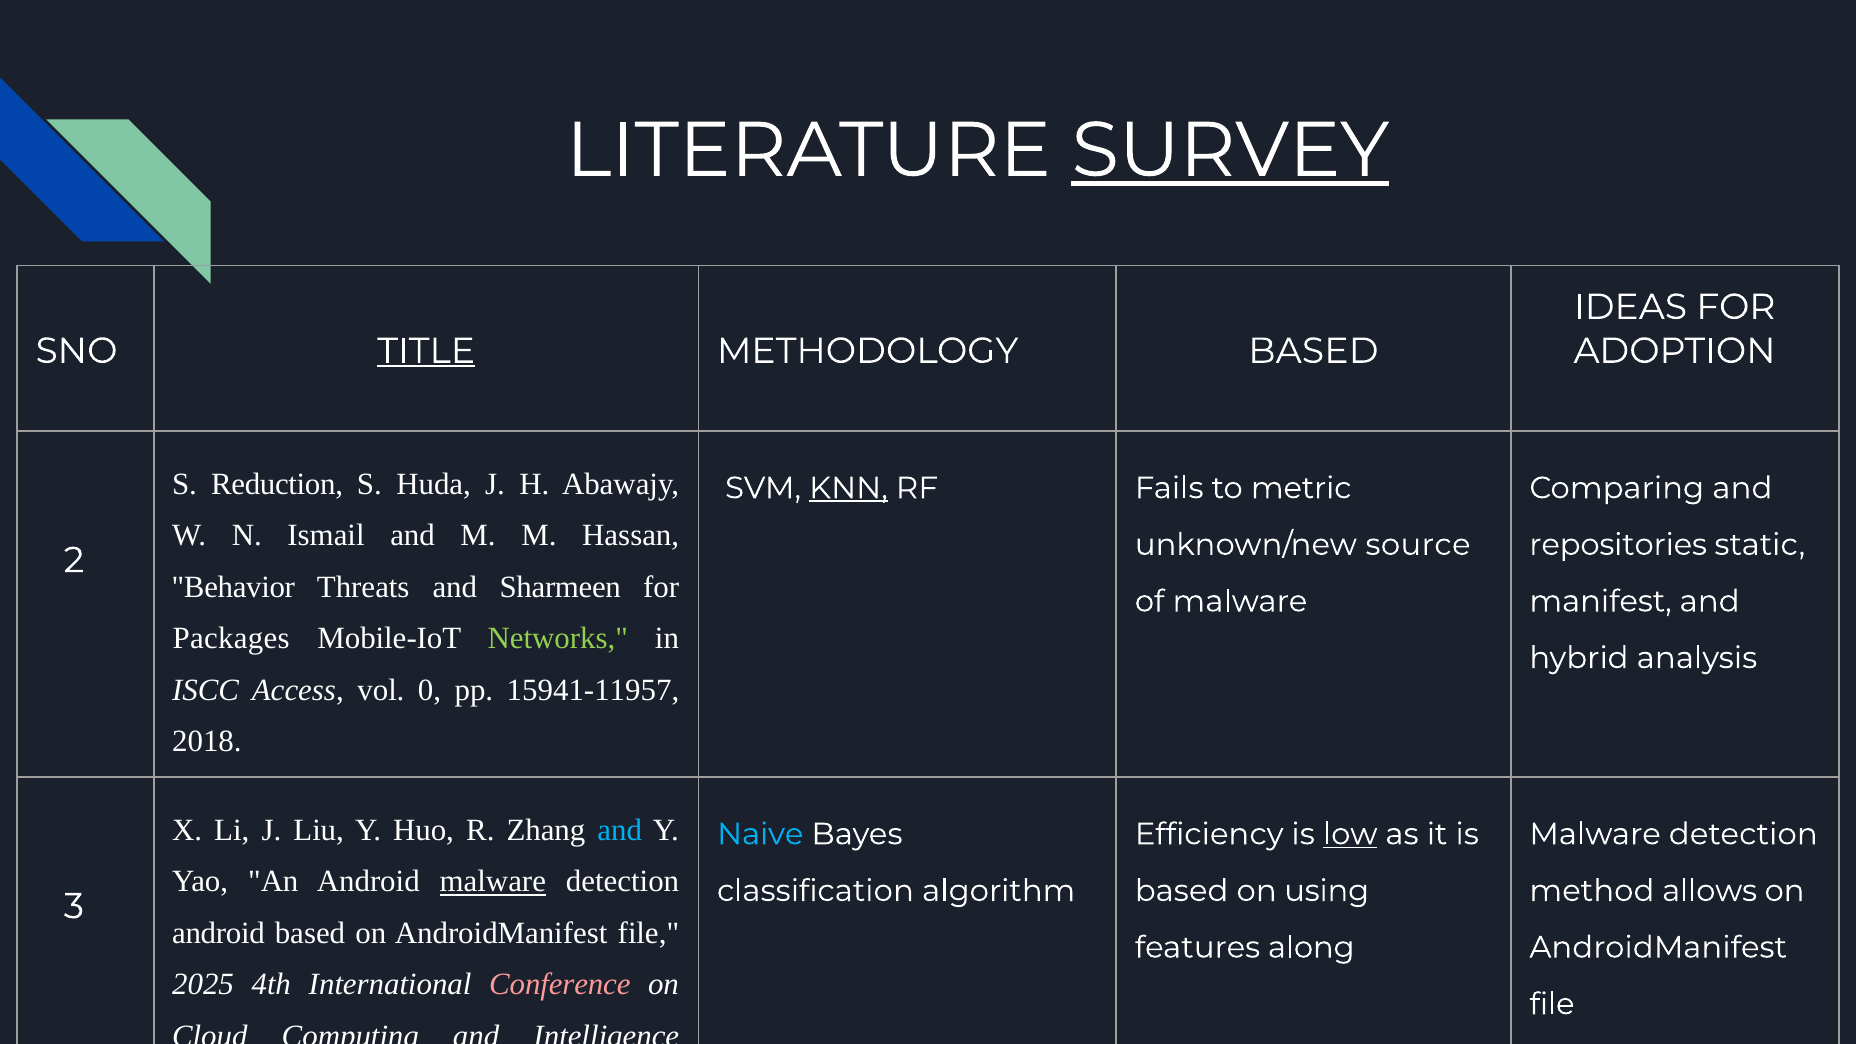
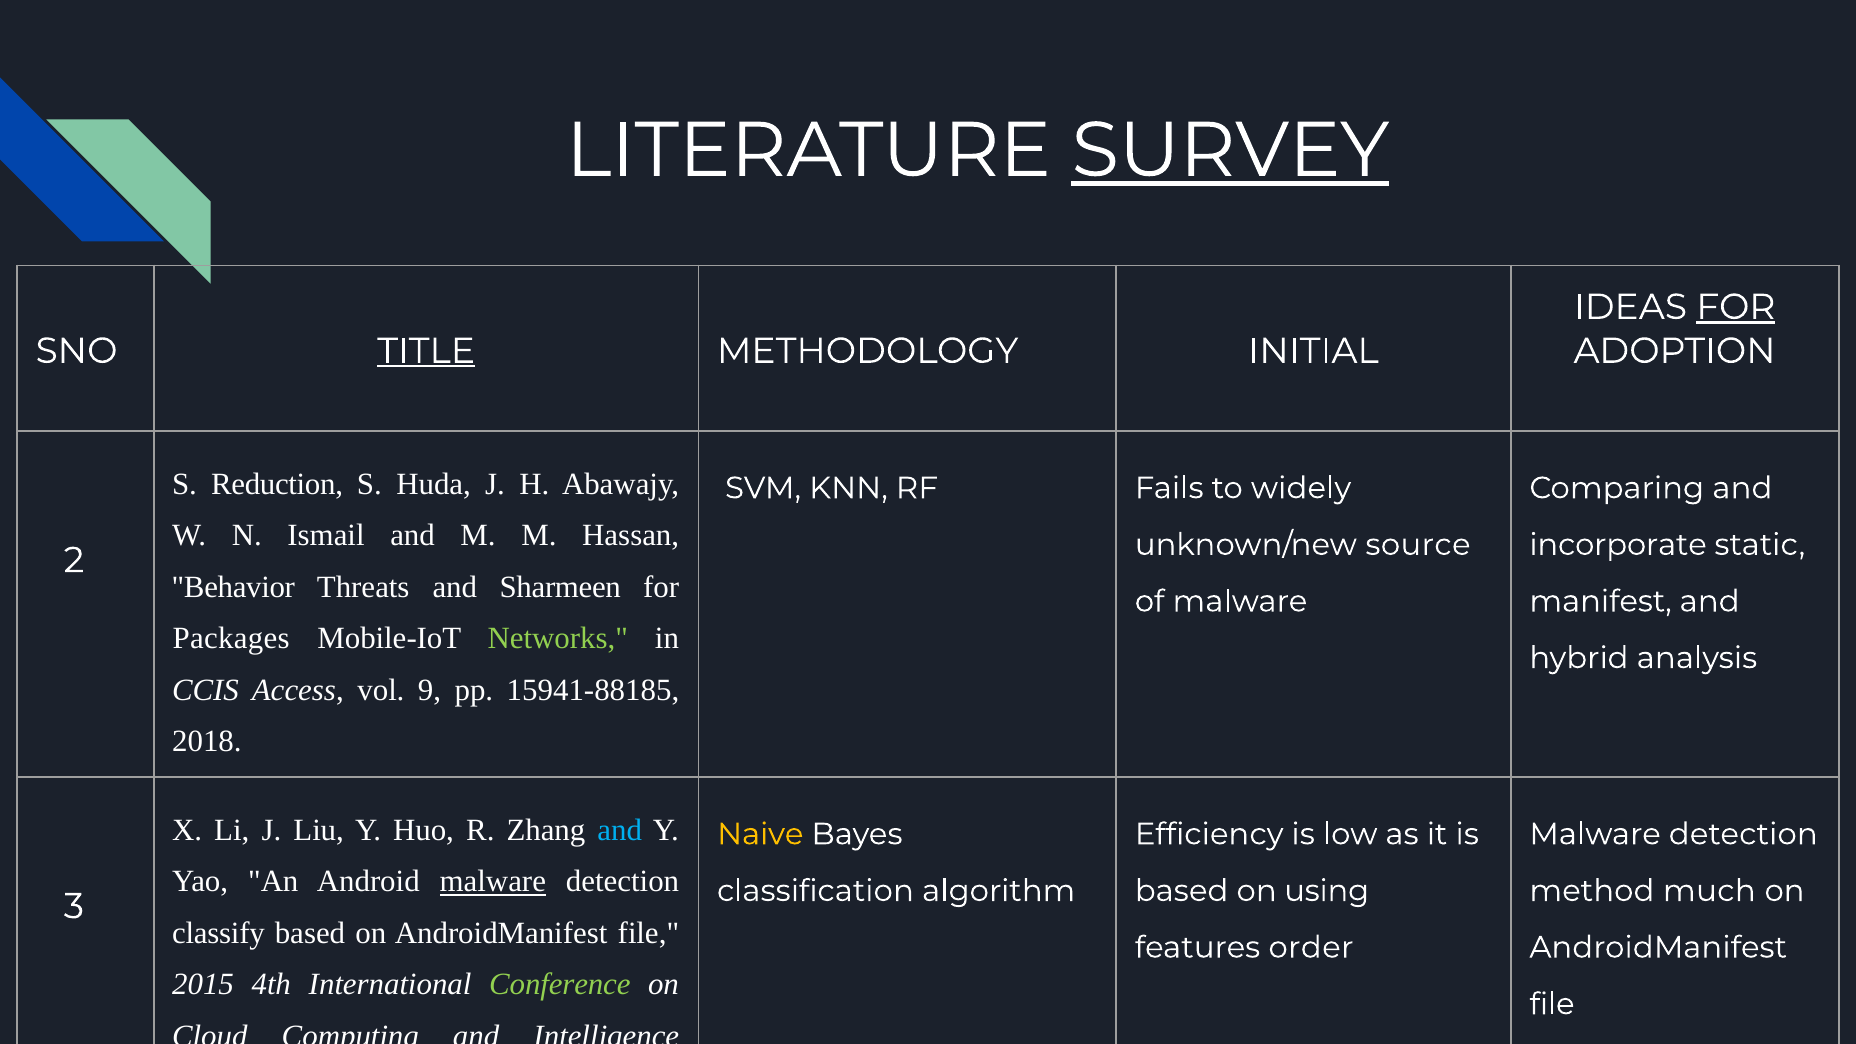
FOR underline: none -> present (1736, 307)
METHODOLOGY BASED: BASED -> INITIAL (1314, 351)
KNN underline: present -> none (848, 488)
metric: metric -> widely (1301, 488)
repositories: repositories -> incorporate (1618, 545)
ISCC: ISCC -> CCIS (206, 690)
0: 0 -> 9 (430, 690)
15941-11957: 15941-11957 -> 15941-88185 (593, 690)
Naive colour: light blue -> yellow (760, 834)
low underline: present -> none (1350, 834)
allows: allows -> much (1709, 891)
android: android -> classify (218, 933)
along: along -> order (1311, 947)
2025: 2025 -> 2015 (203, 985)
Conference colour: pink -> light green (560, 985)
